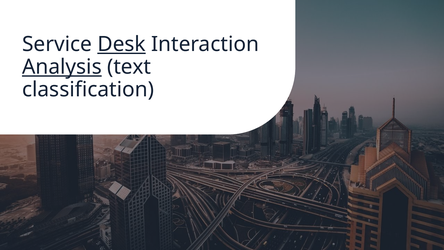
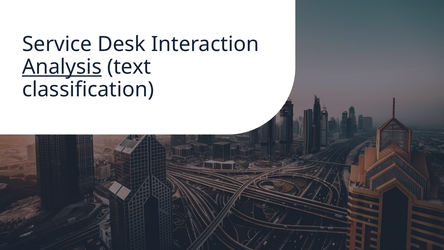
Desk underline: present -> none (122, 44)
